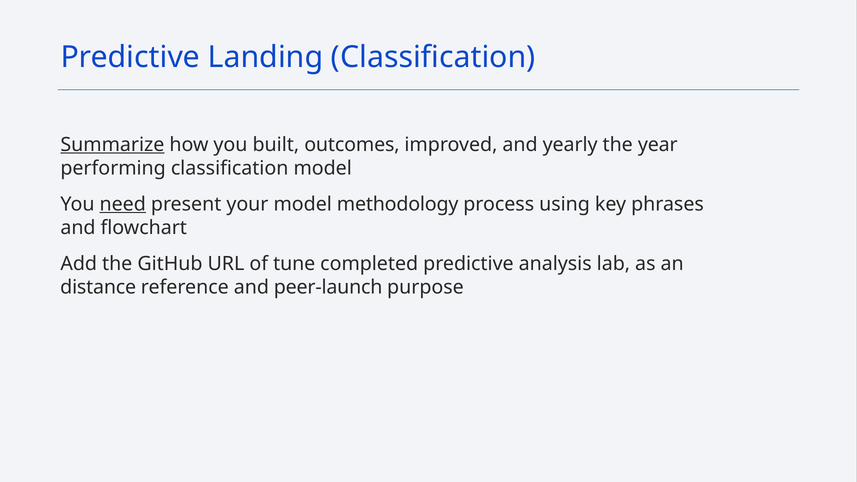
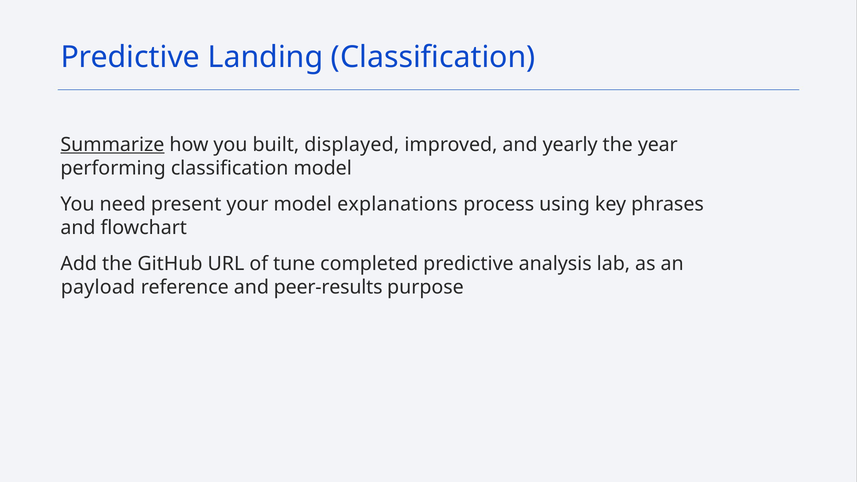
outcomes: outcomes -> displayed (352, 145)
need underline: present -> none (123, 204)
methodology: methodology -> explanations (397, 204)
distance: distance -> payload (98, 287)
peer-launch: peer-launch -> peer-results (328, 287)
